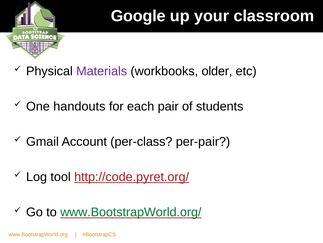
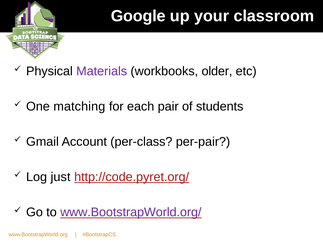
handouts: handouts -> matching (79, 106)
tool: tool -> just (61, 176)
www.BootstrapWorld.org/ colour: green -> purple (131, 212)
